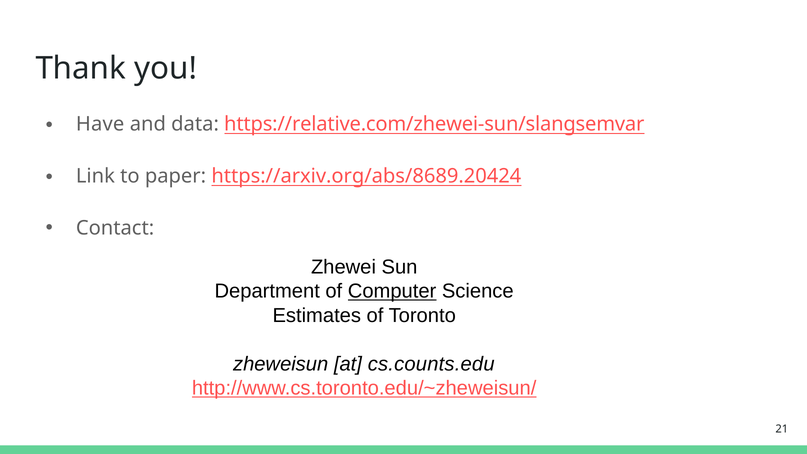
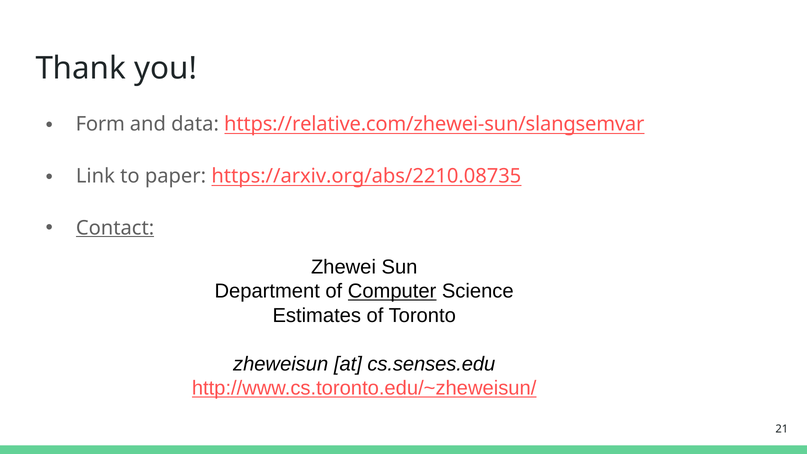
Have: Have -> Form (100, 124)
https://arxiv.org/abs/8689.20424: https://arxiv.org/abs/8689.20424 -> https://arxiv.org/abs/2210.08735 (366, 176)
Contact underline: none -> present (115, 228)
cs.counts.edu: cs.counts.edu -> cs.senses.edu (431, 364)
